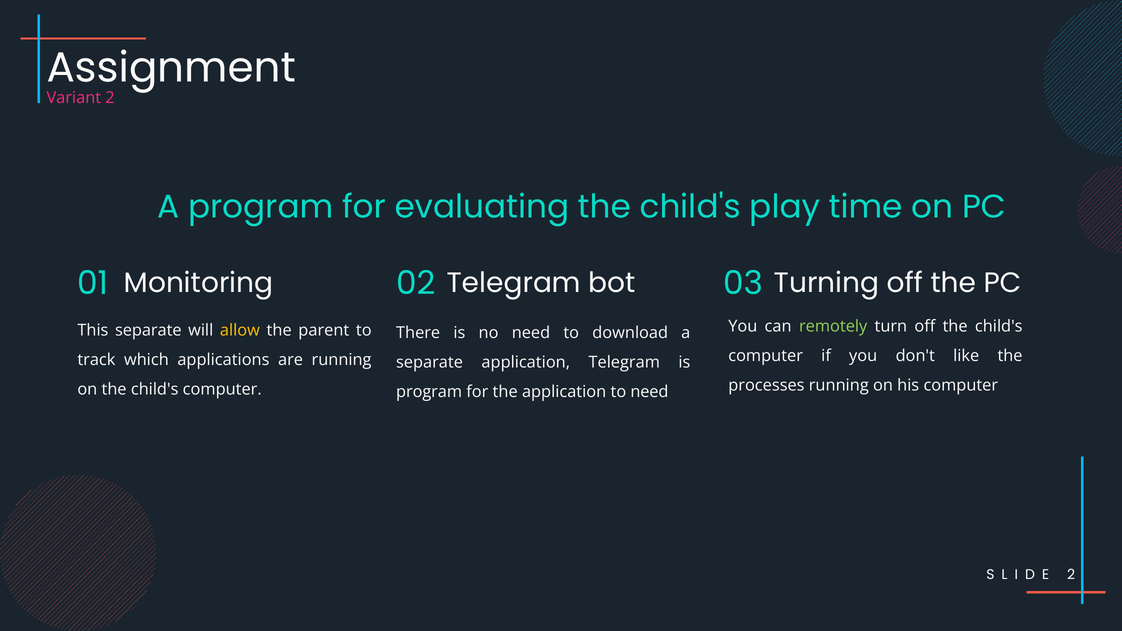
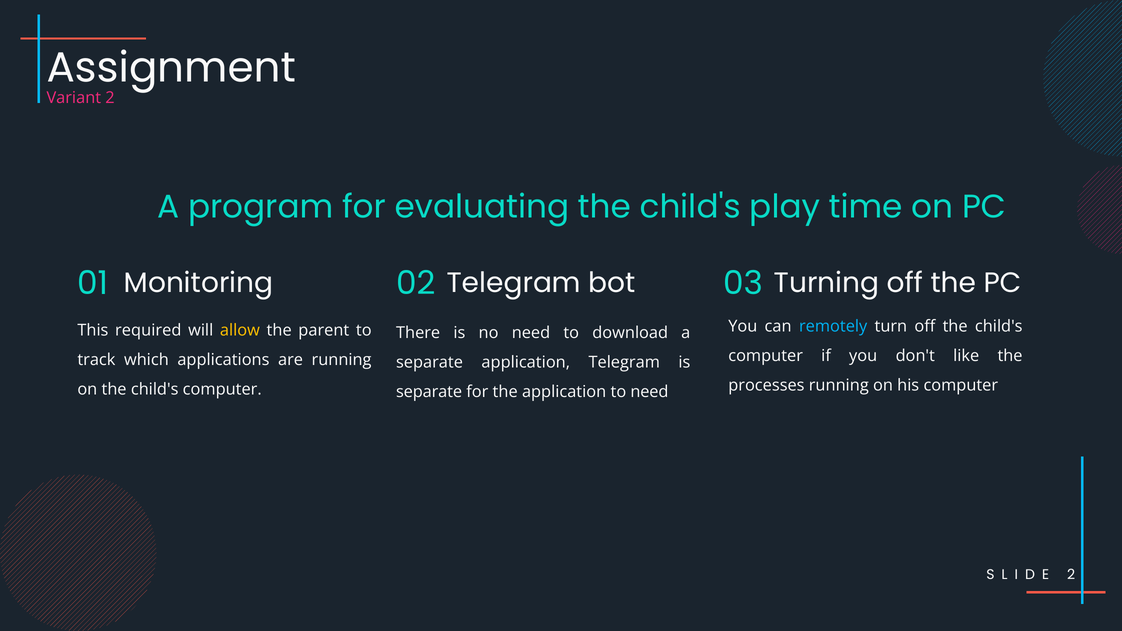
remotely colour: light green -> light blue (833, 327)
This separate: separate -> required (148, 330)
program: program -> separate (429, 392)
